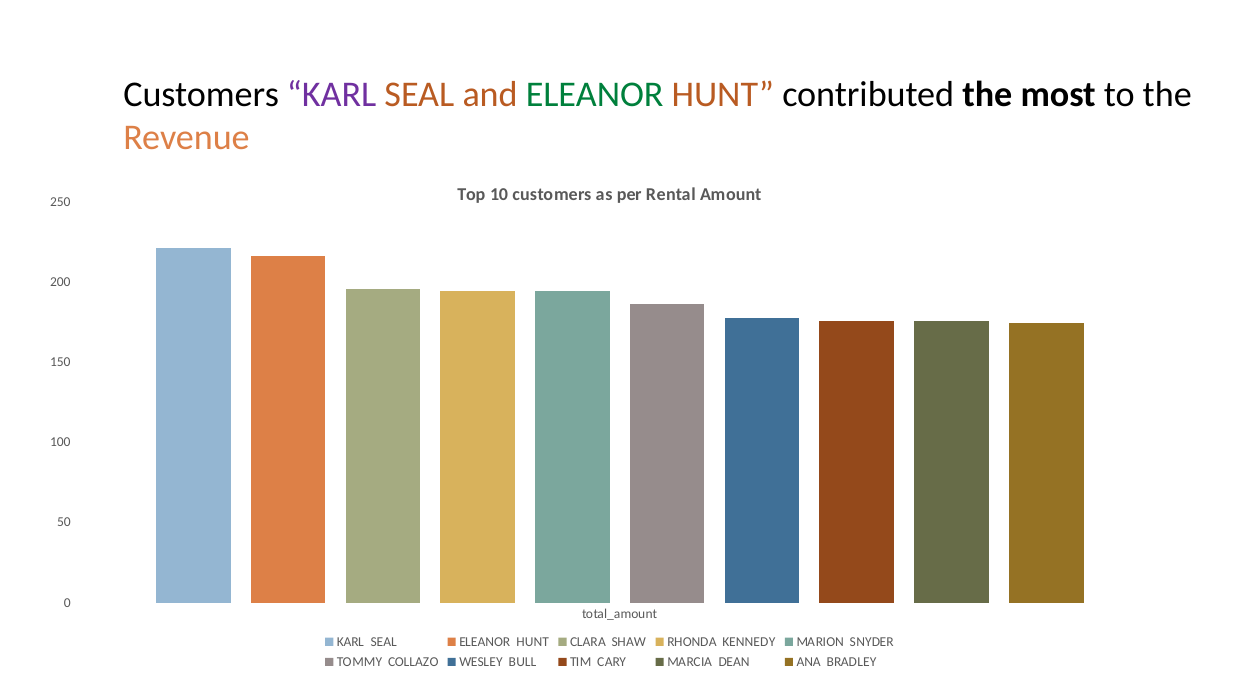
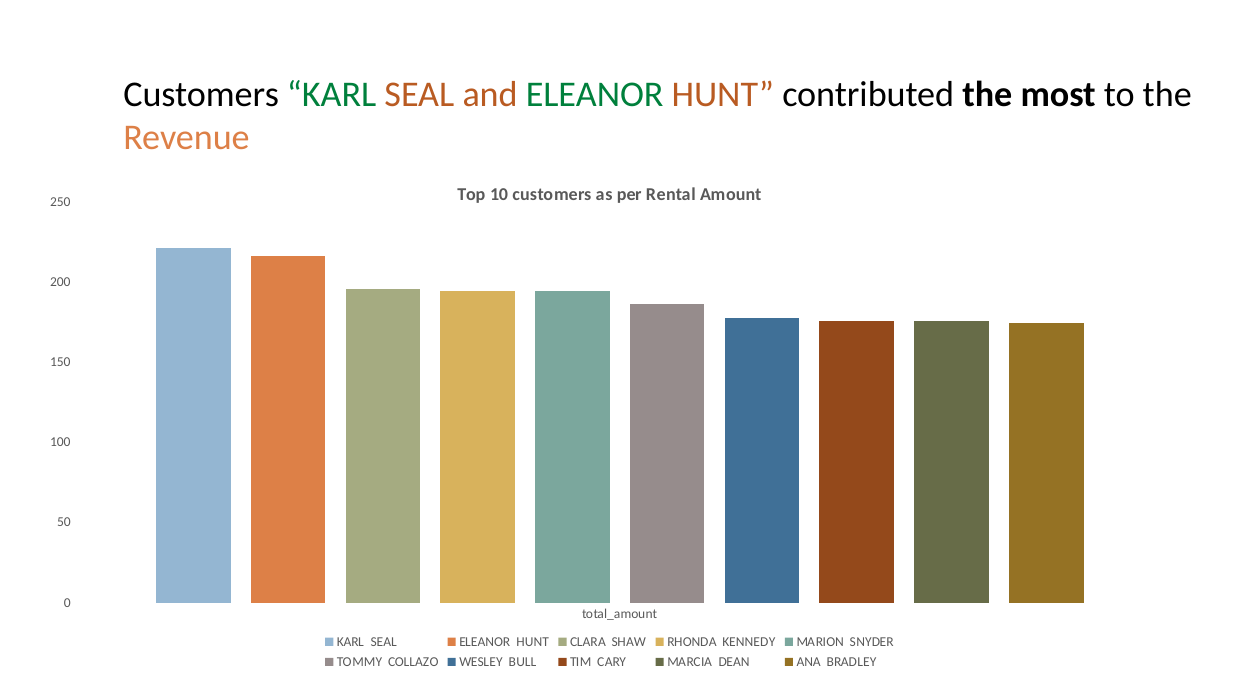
KARL colour: purple -> green (332, 95)
